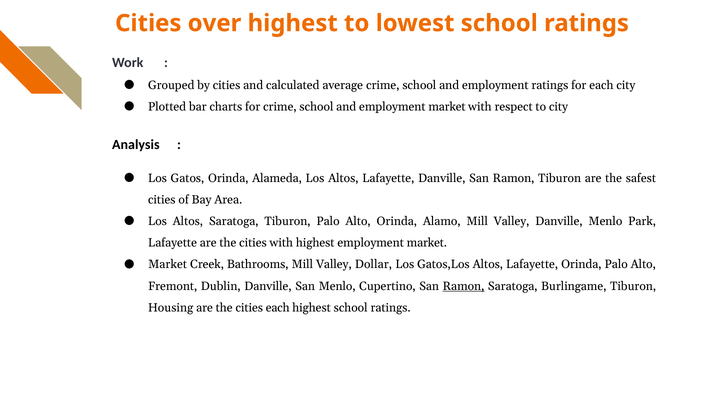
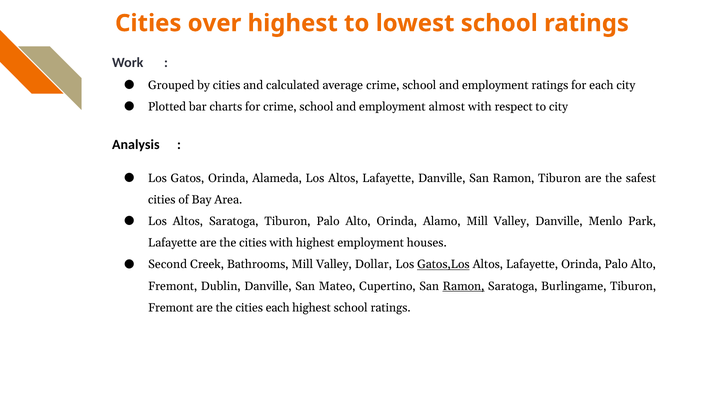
and employment market: market -> almost (447, 107)
highest employment market: market -> houses (427, 243)
Market: Market -> Second (168, 264)
Gatos,Los underline: none -> present (443, 264)
San Menlo: Menlo -> Mateo (337, 286)
Housing: Housing -> Fremont (171, 307)
